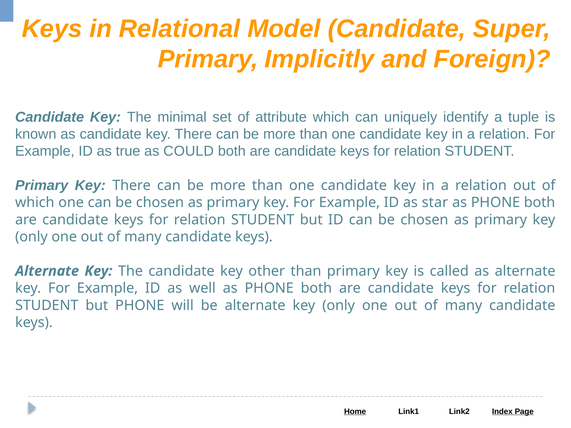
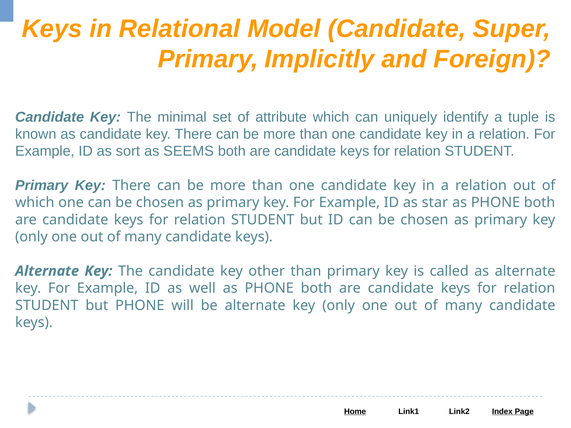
true: true -> sort (128, 151)
COULD: COULD -> SEEMS (189, 151)
